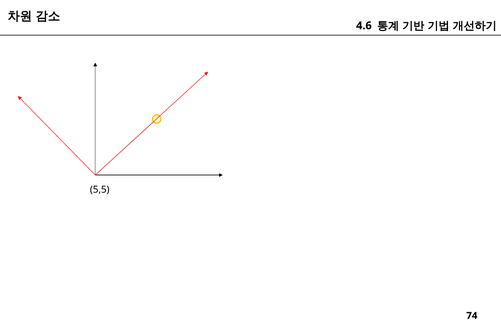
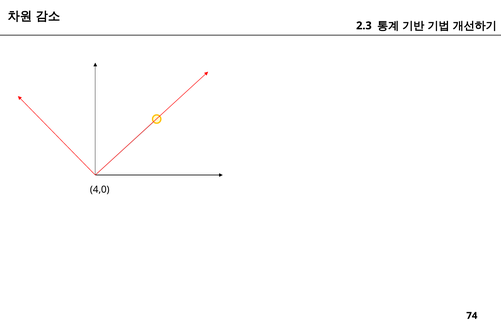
4.6: 4.6 -> 2.3 (364, 26)
5,5: 5,5 -> 4,0 (100, 190)
